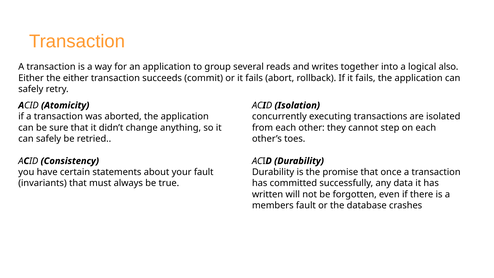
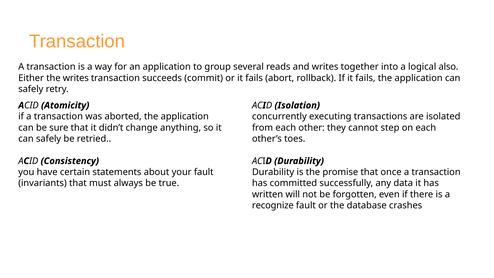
the either: either -> writes (76, 78)
members: members -> recognize (273, 205)
